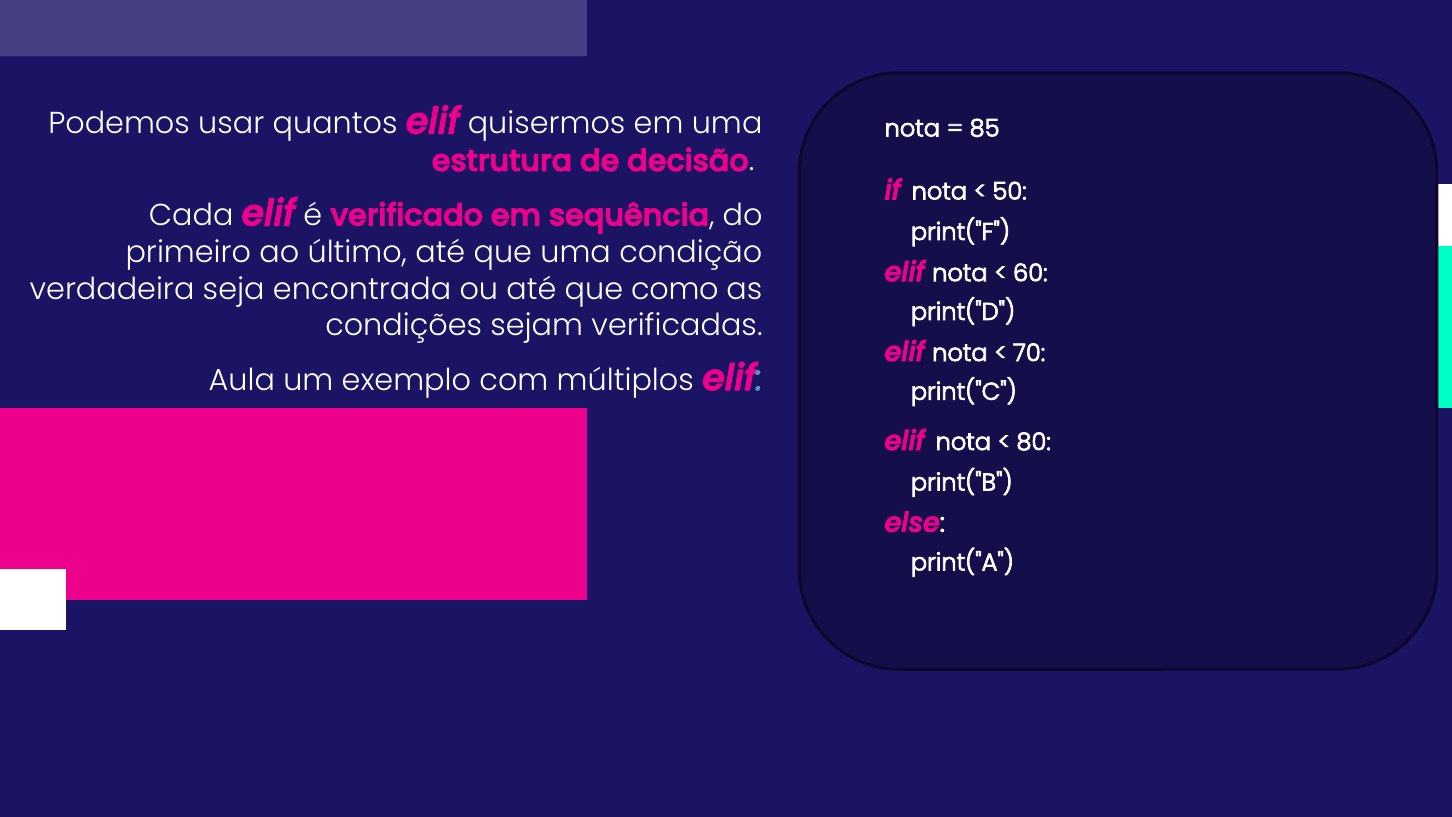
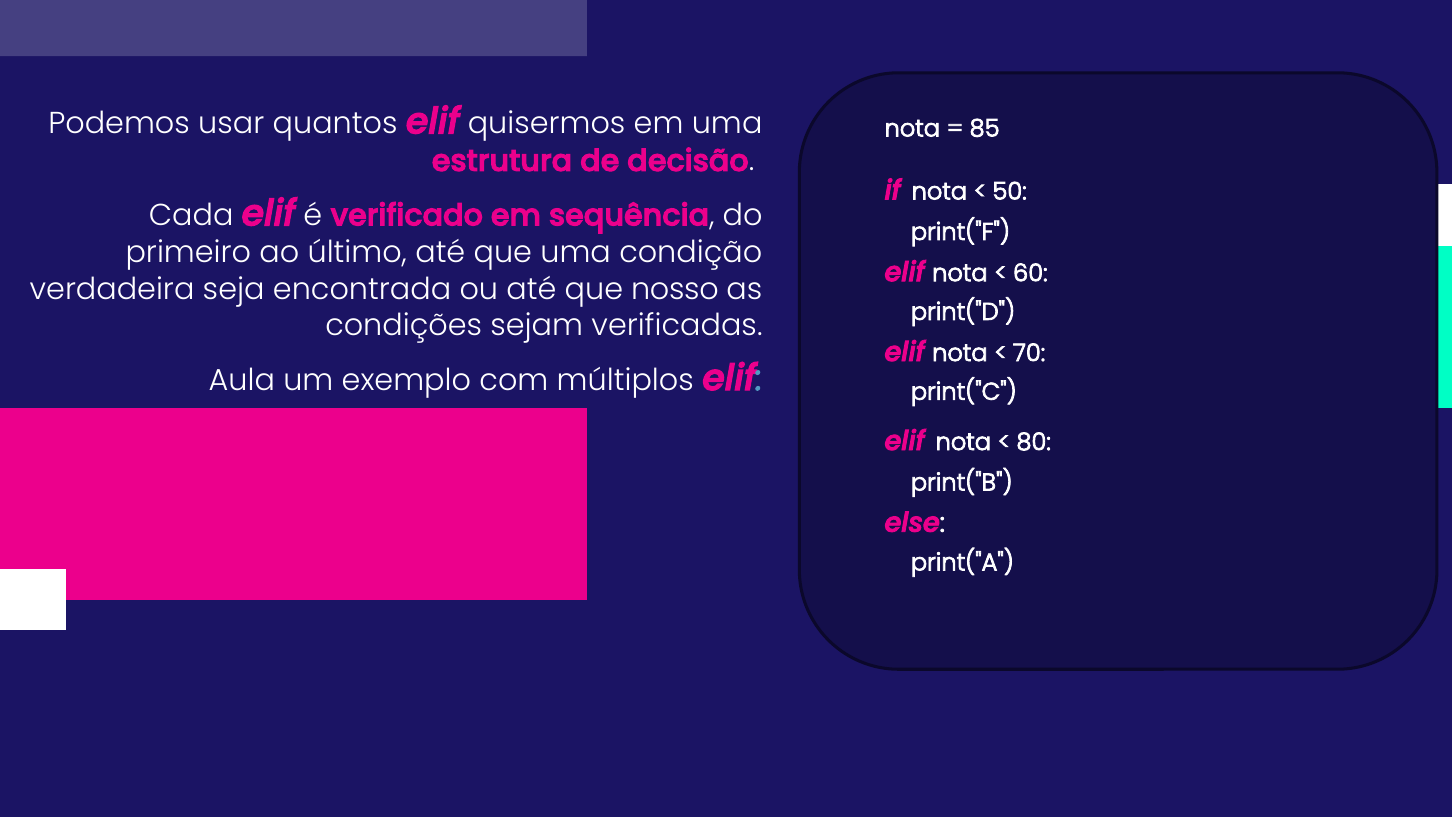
como: como -> nosso (675, 289)
